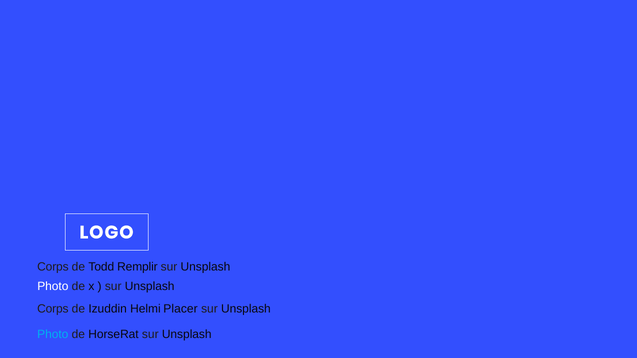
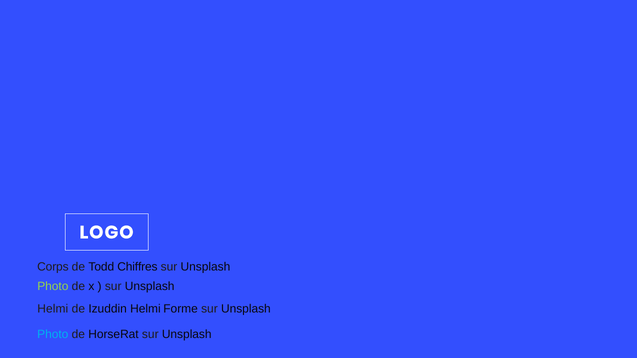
Remplir: Remplir -> Chiffres (137, 267)
Photo colour: white -> light green (53, 287)
Corps: Corps -> Helmi (53, 309)
Placer: Placer -> Forme (181, 309)
